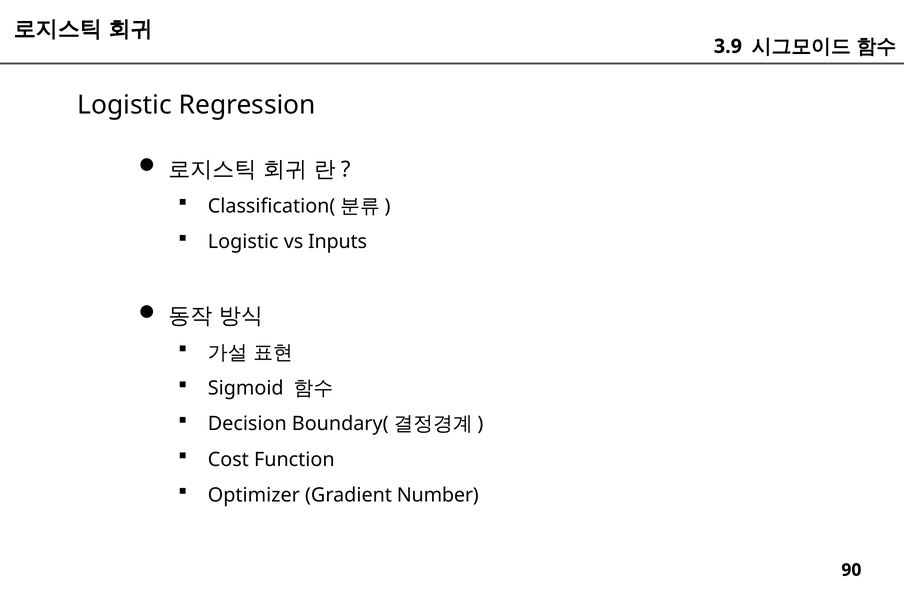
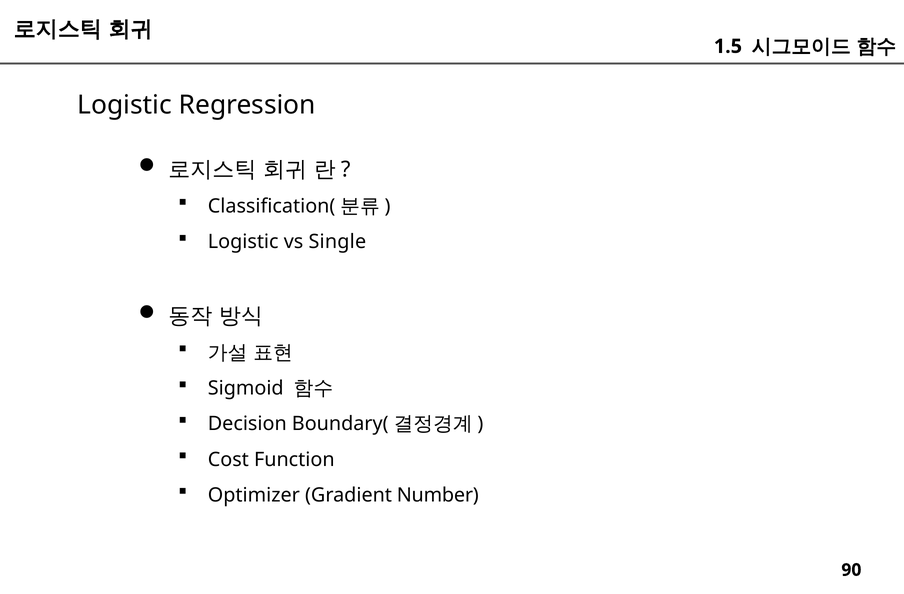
3.9: 3.9 -> 1.5 (728, 46)
Inputs: Inputs -> Single (337, 242)
